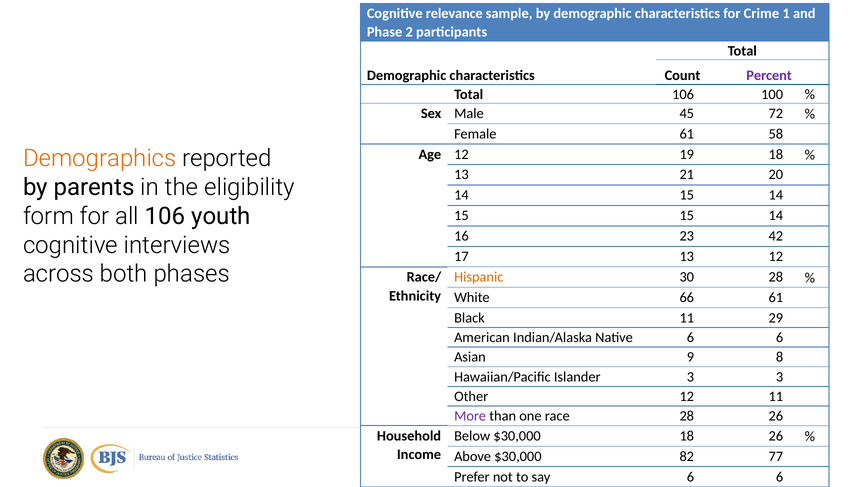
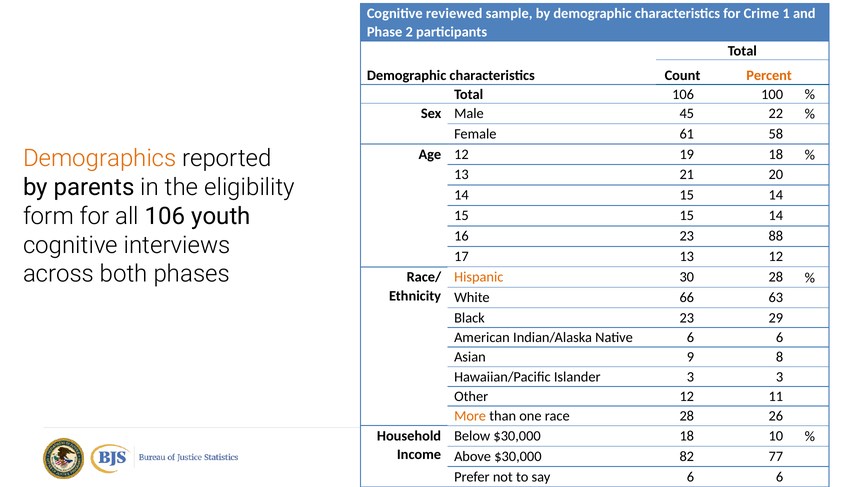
relevance: relevance -> reviewed (454, 13)
Percent colour: purple -> orange (769, 76)
72: 72 -> 22 (776, 113)
42: 42 -> 88 (776, 236)
66 61: 61 -> 63 (776, 297)
Black 11: 11 -> 23 (687, 318)
More colour: purple -> orange (470, 416)
18 26: 26 -> 10 (776, 436)
